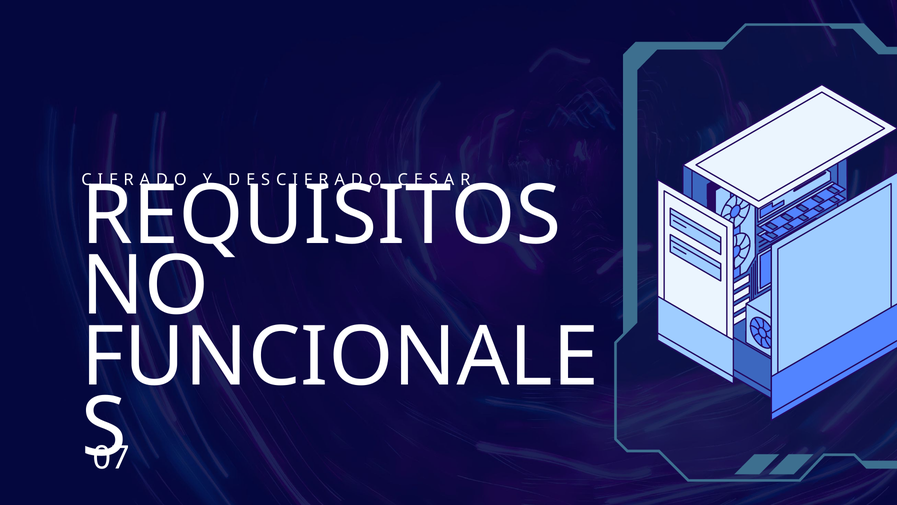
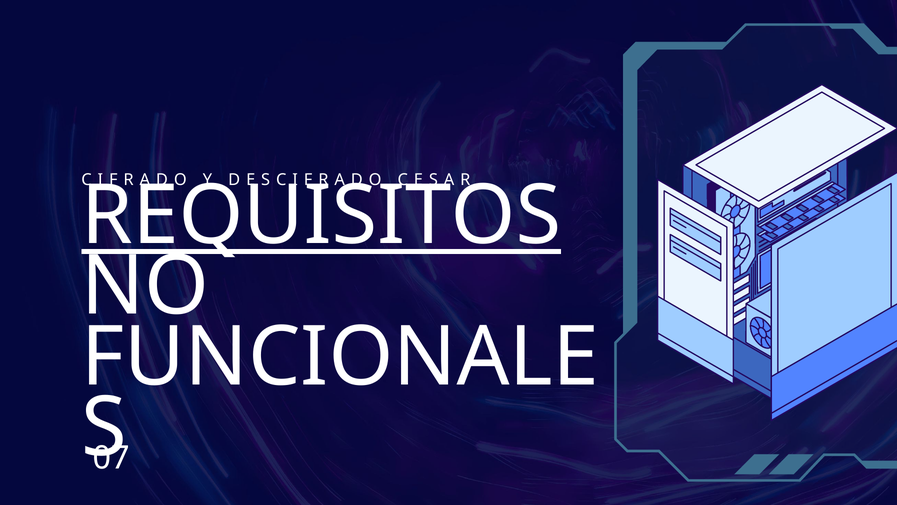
REQUISITOS underline: none -> present (321, 216)
